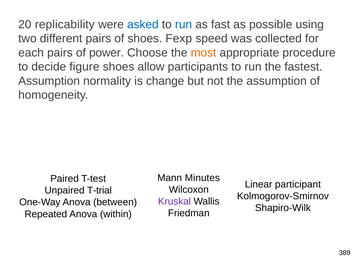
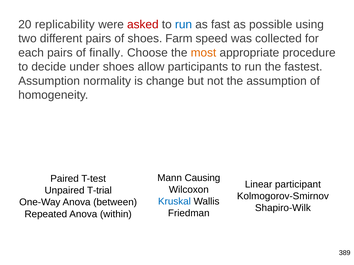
asked colour: blue -> red (143, 24)
Fexp: Fexp -> Farm (179, 39)
power: power -> finally (106, 53)
figure: figure -> under (84, 67)
Minutes: Minutes -> Causing (202, 178)
Kruskal colour: purple -> blue (174, 202)
